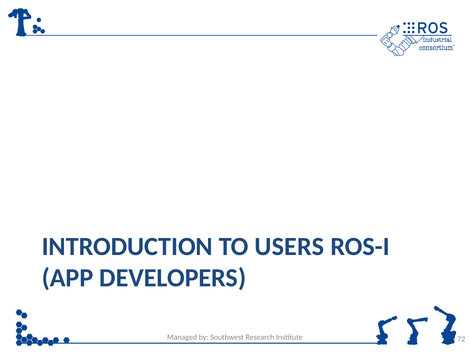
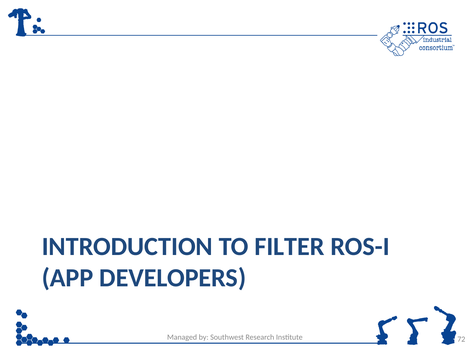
USERS: USERS -> FILTER (289, 246)
